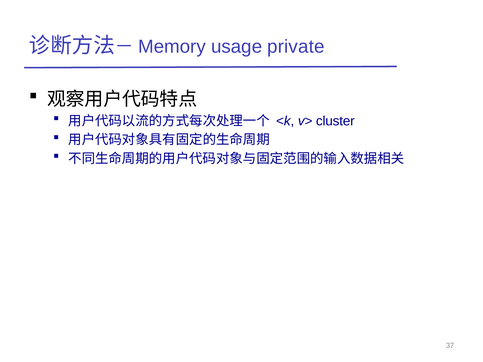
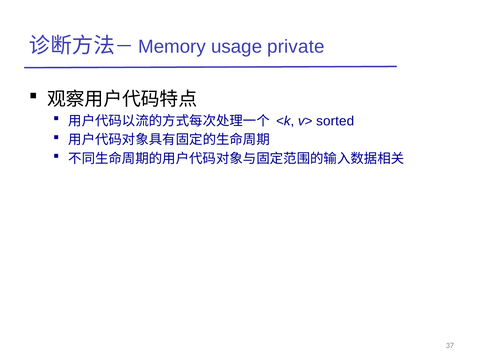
cluster: cluster -> sorted (335, 121)
